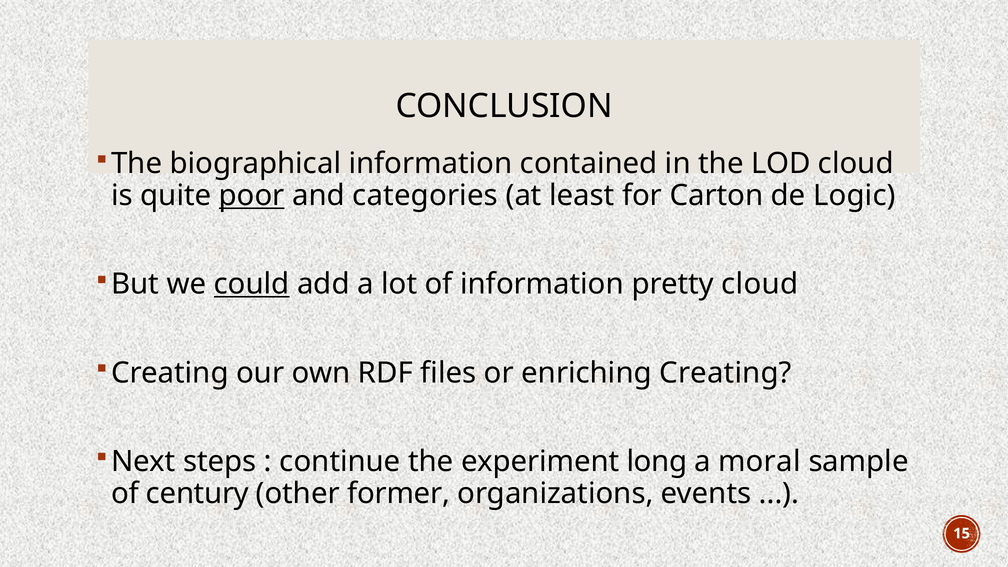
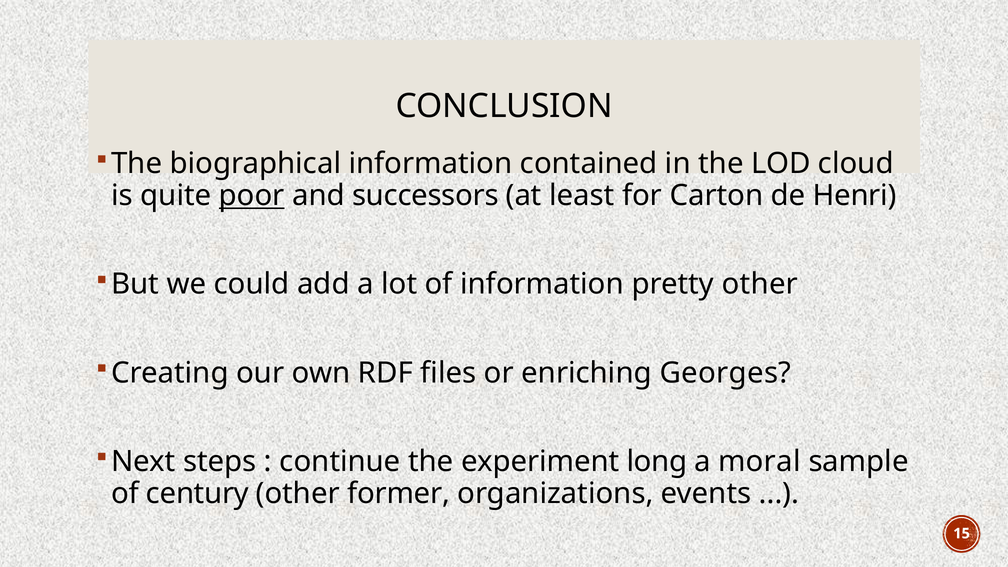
categories: categories -> successors (425, 196)
Logic: Logic -> Henri (855, 196)
could underline: present -> none (252, 284)
pretty cloud: cloud -> other (760, 284)
enriching Creating: Creating -> Georges (725, 373)
